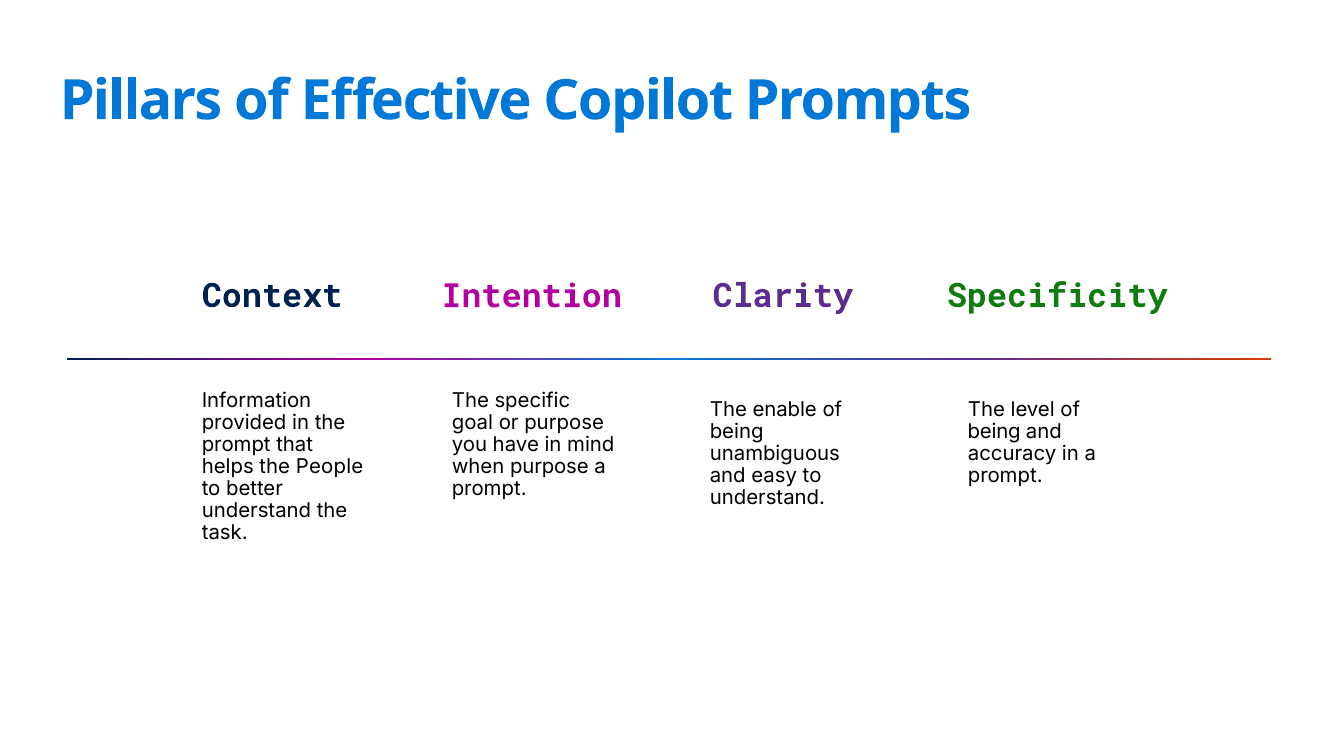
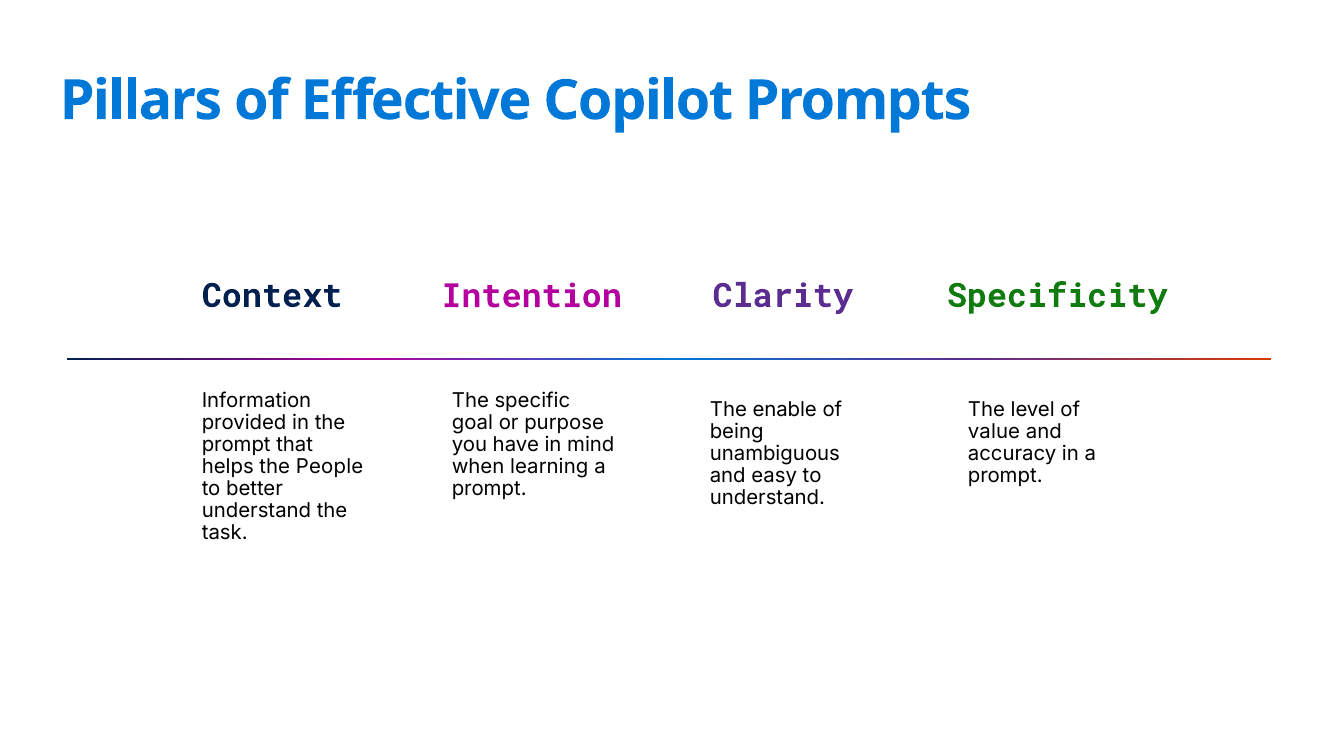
being: being -> value (994, 432)
when purpose: purpose -> learning (549, 467)
